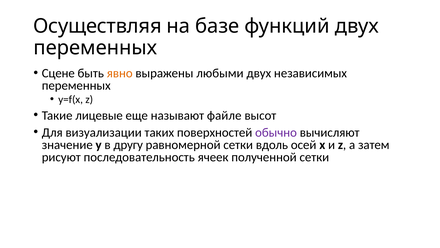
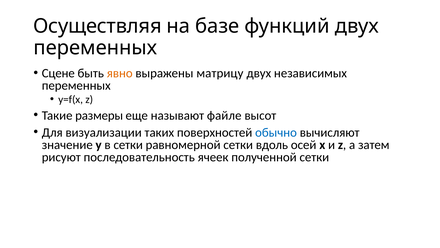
любыми: любыми -> матрицу (220, 73)
лицевые: лицевые -> размеры (99, 115)
обычно colour: purple -> blue (276, 132)
в другу: другу -> сетки (128, 144)
